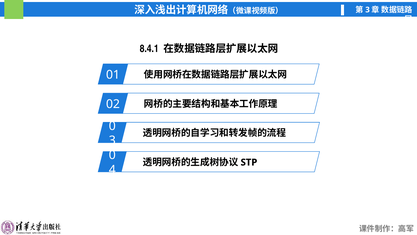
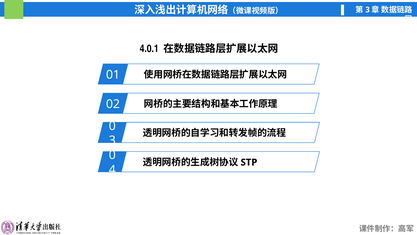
8.4.1: 8.4.1 -> 4.0.1 (149, 49)
